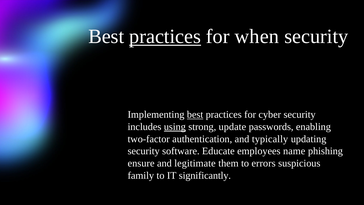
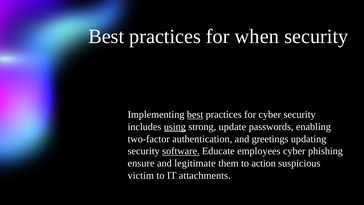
practices underline: present -> none (165, 37)
typically: typically -> greetings (270, 139)
software underline: none -> present (181, 151)
employees name: name -> cyber (294, 151)
errors: errors -> action (264, 163)
family: family -> victim (141, 175)
significantly: significantly -> attachments (205, 175)
